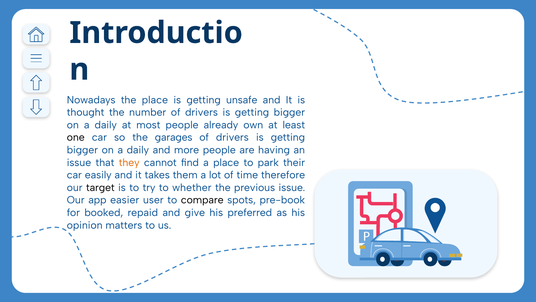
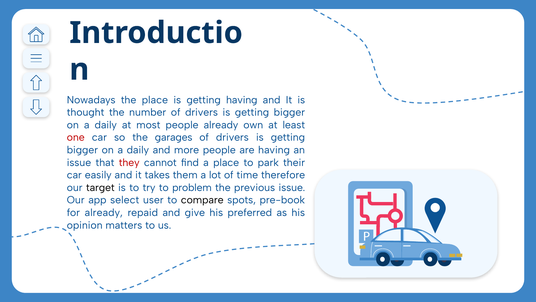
getting unsafe: unsafe -> having (242, 100)
one colour: black -> red (76, 137)
they colour: orange -> red (129, 162)
whether: whether -> problem (192, 187)
easier: easier -> select (125, 200)
for booked: booked -> already (104, 212)
